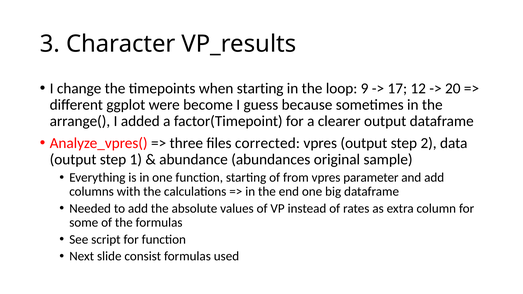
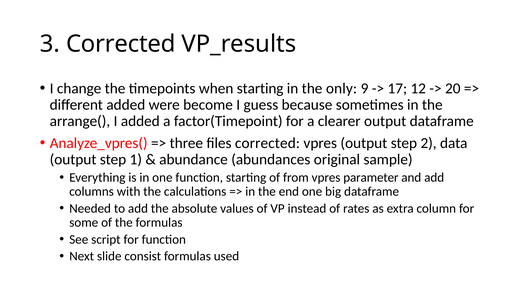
3 Character: Character -> Corrected (121, 44)
loop: loop -> only (341, 88)
different ggplot: ggplot -> added (126, 105)
